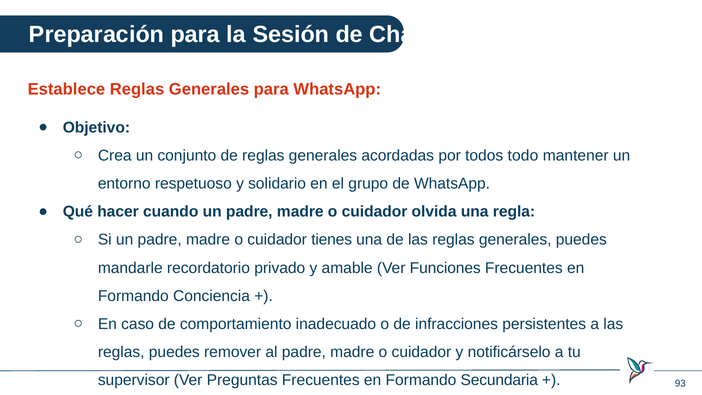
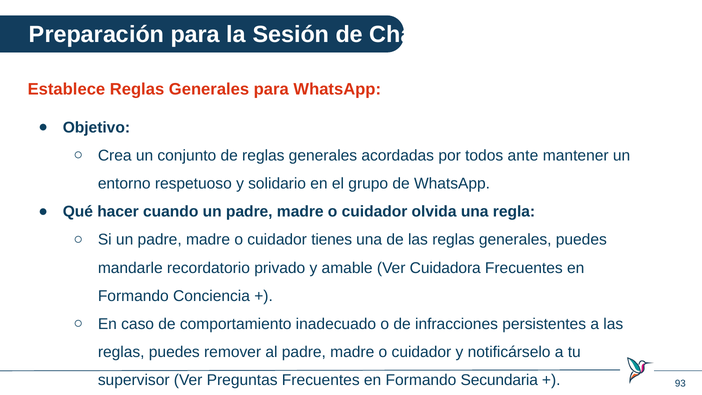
todo: todo -> ante (523, 156)
Funciones: Funciones -> Cuidadora (445, 268)
